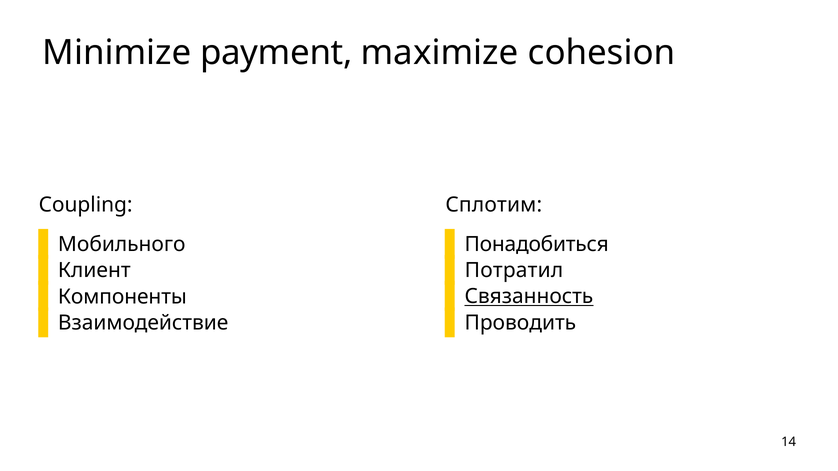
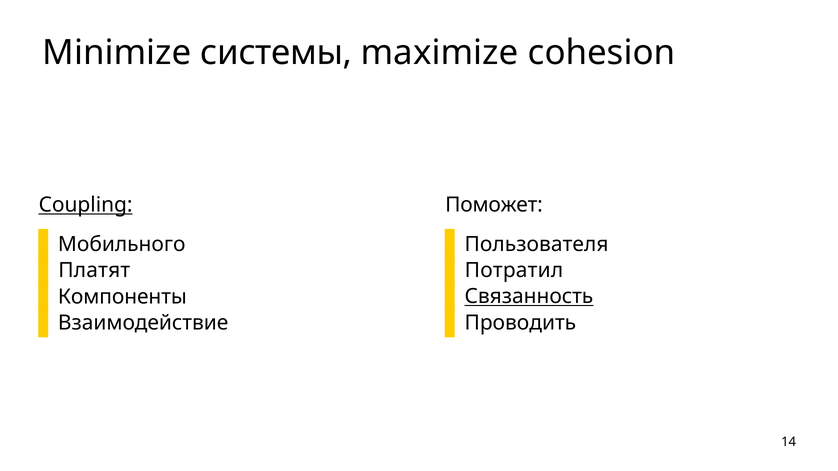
payment: payment -> системы (276, 53)
Coupling underline: none -> present (86, 205)
Сплотим: Сплотим -> Поможет (494, 205)
Понадобиться: Понадобиться -> Пользователя (537, 244)
Клиент: Клиент -> Платят (94, 271)
